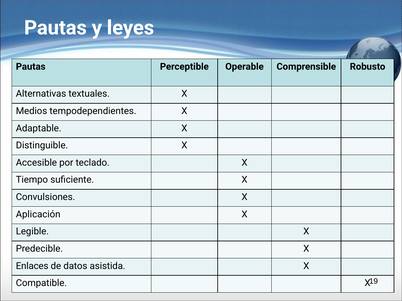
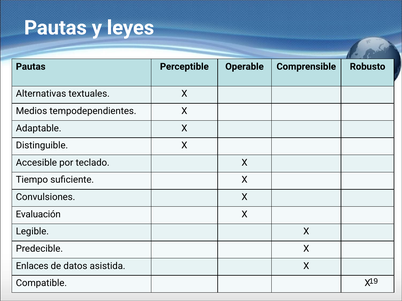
Aplicación: Aplicación -> Evaluación (38, 215)
